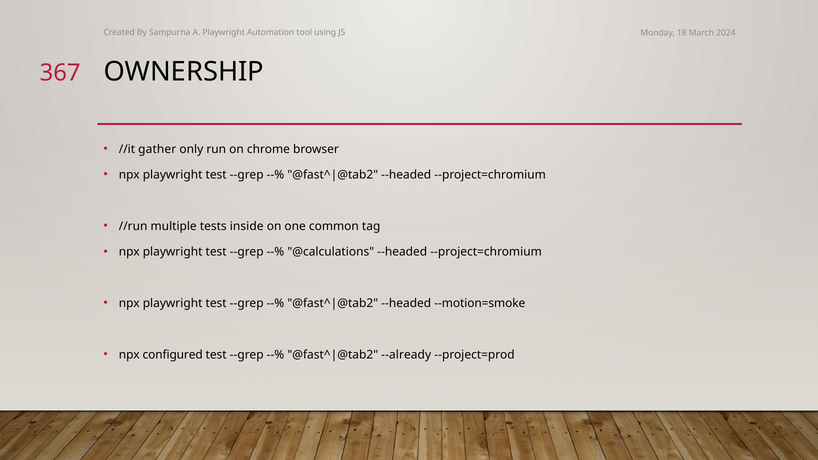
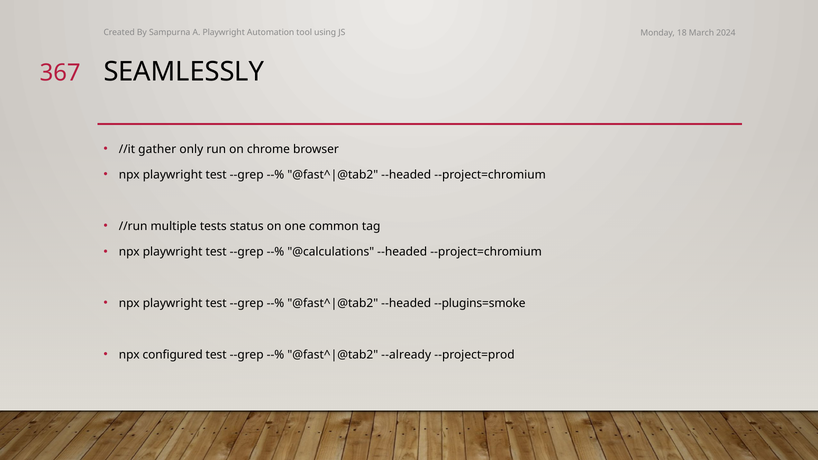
OWNERSHIP: OWNERSHIP -> SEAMLESSLY (184, 72)
inside: inside -> status (247, 226)
--motion=smoke: --motion=smoke -> --plugins=smoke (480, 303)
